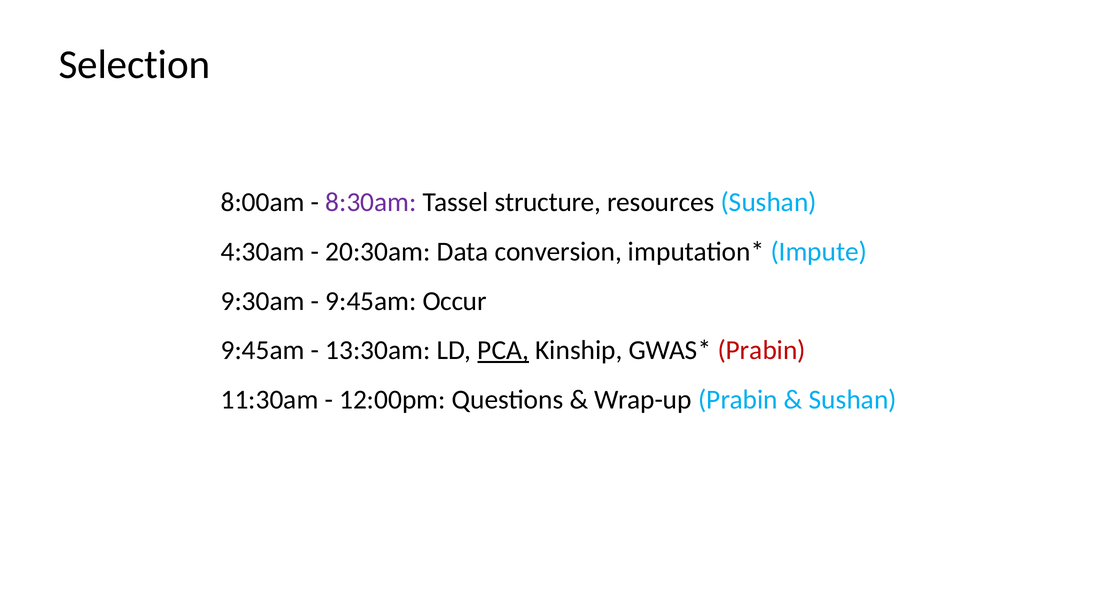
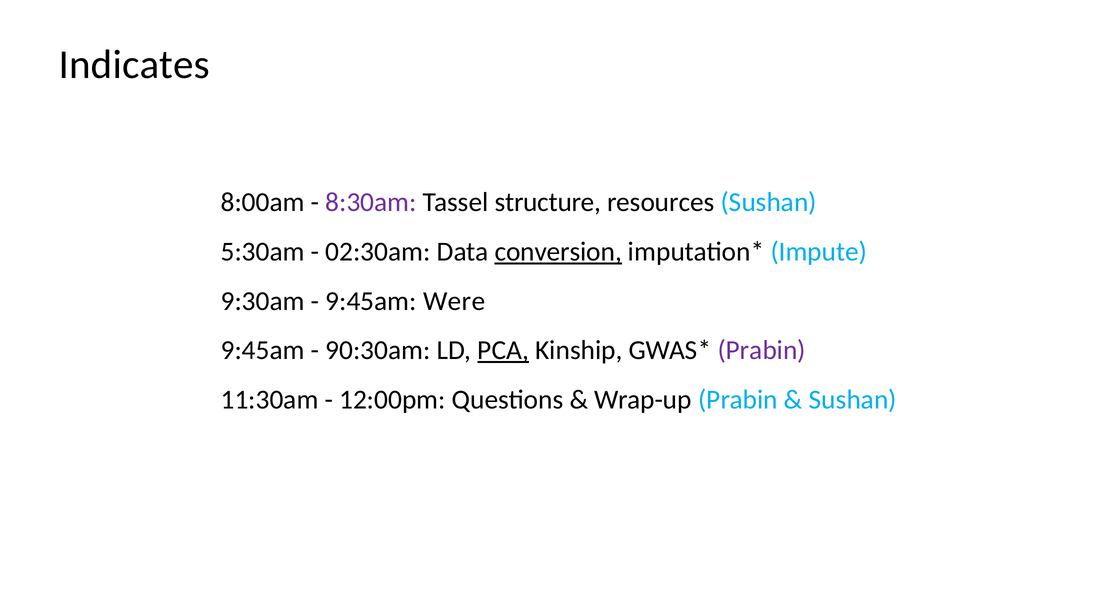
Selection: Selection -> Indicates (134, 65)
4:30am: 4:30am -> 5:30am (263, 252)
20:30am: 20:30am -> 02:30am (378, 252)
conversion underline: none -> present (558, 252)
Occur: Occur -> Were (454, 301)
13:30am: 13:30am -> 90:30am (378, 351)
Prabin colour: red -> purple (762, 351)
